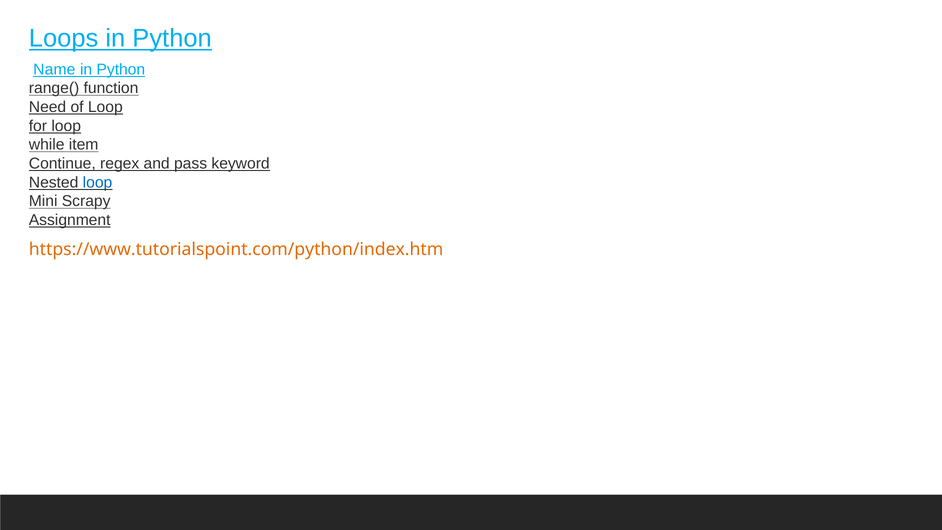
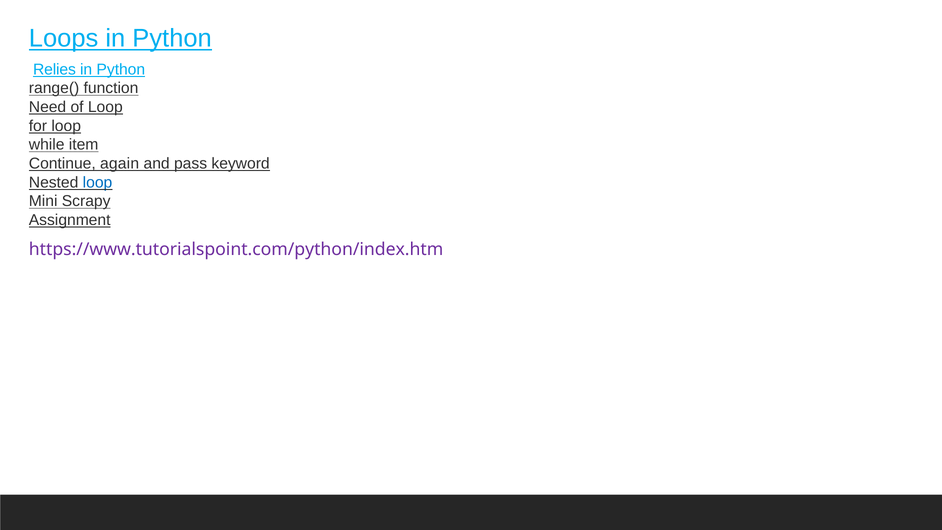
Name: Name -> Relies (54, 69)
regex: regex -> again (120, 164)
https://www.tutorialspoint.com/python/index.htm colour: orange -> purple (236, 249)
